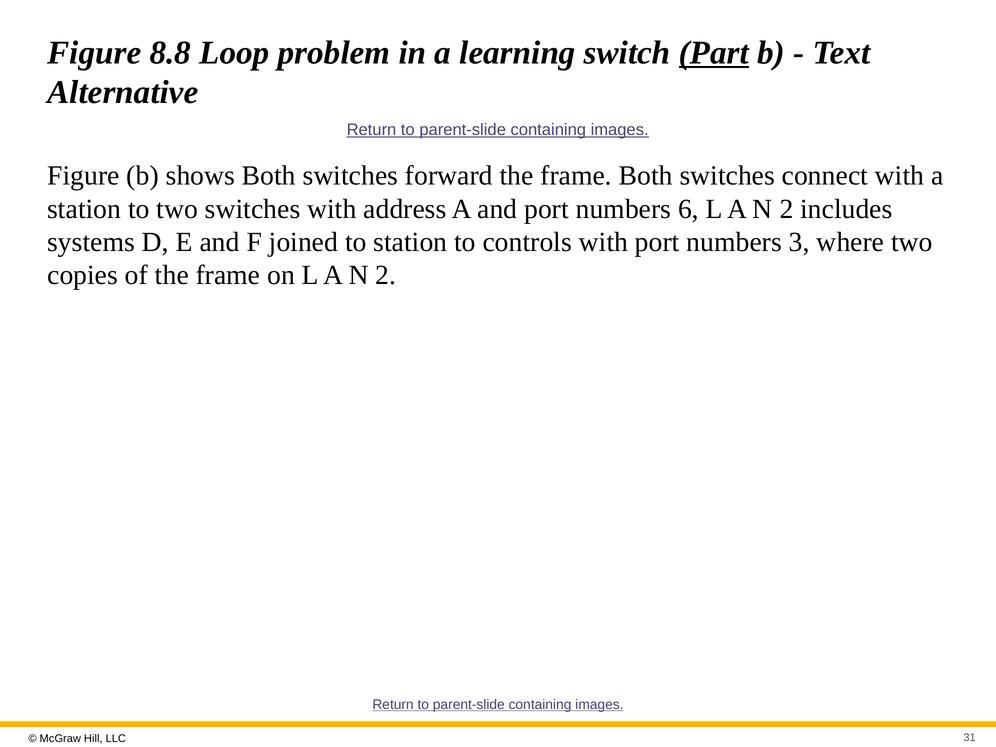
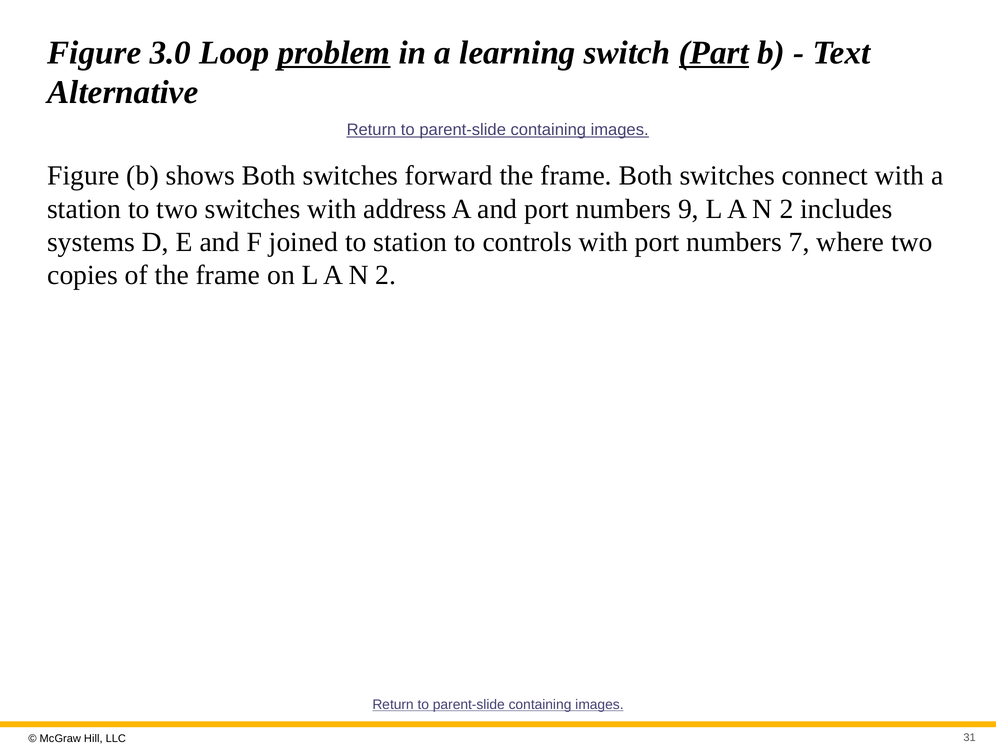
8.8: 8.8 -> 3.0 (170, 53)
problem underline: none -> present (334, 53)
6: 6 -> 9 (688, 209)
3: 3 -> 7 (799, 242)
